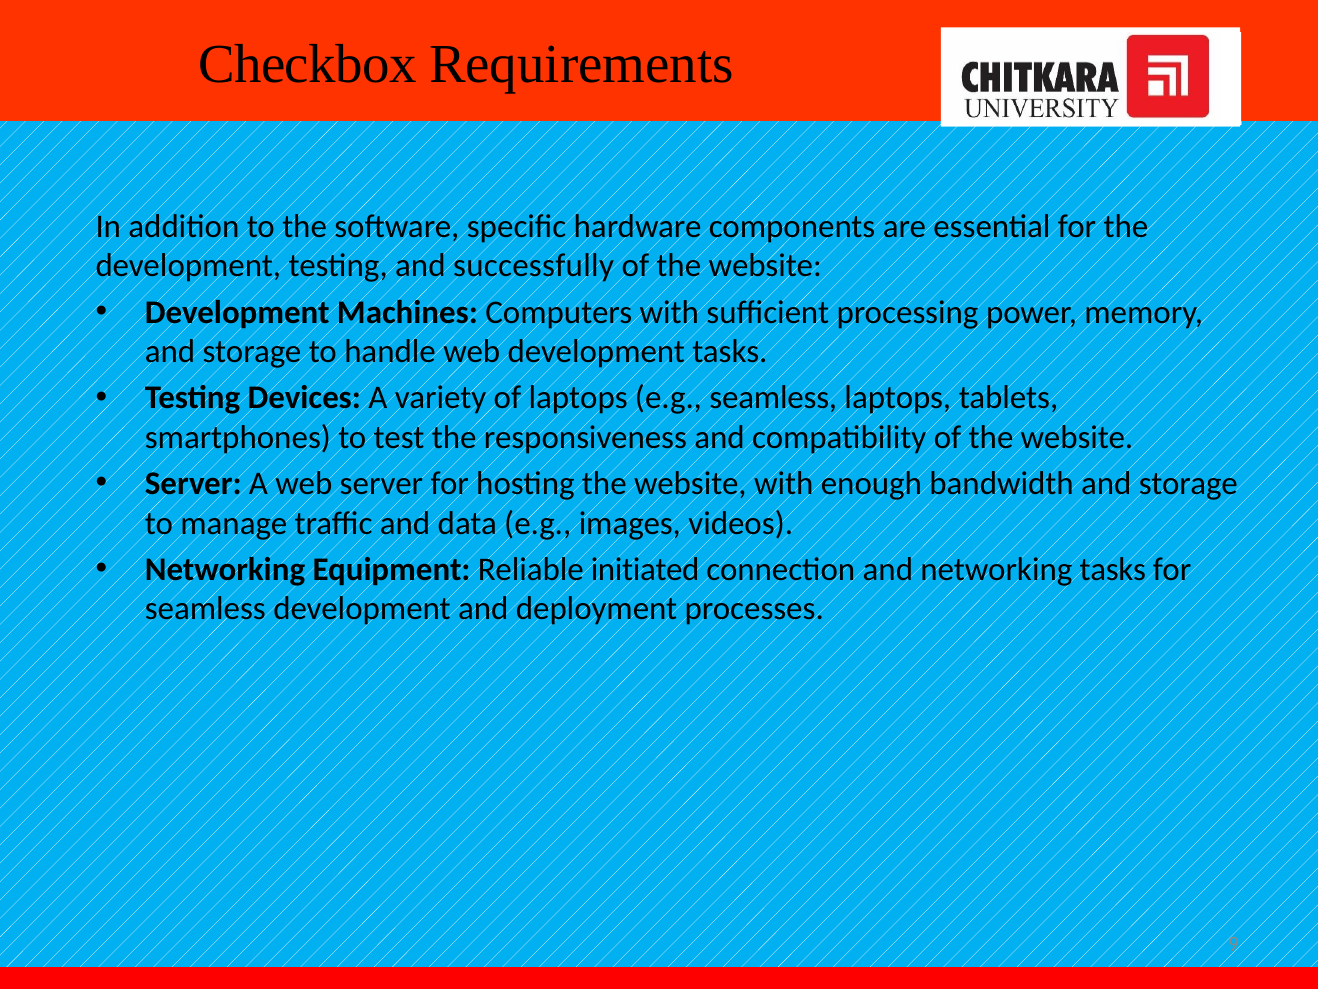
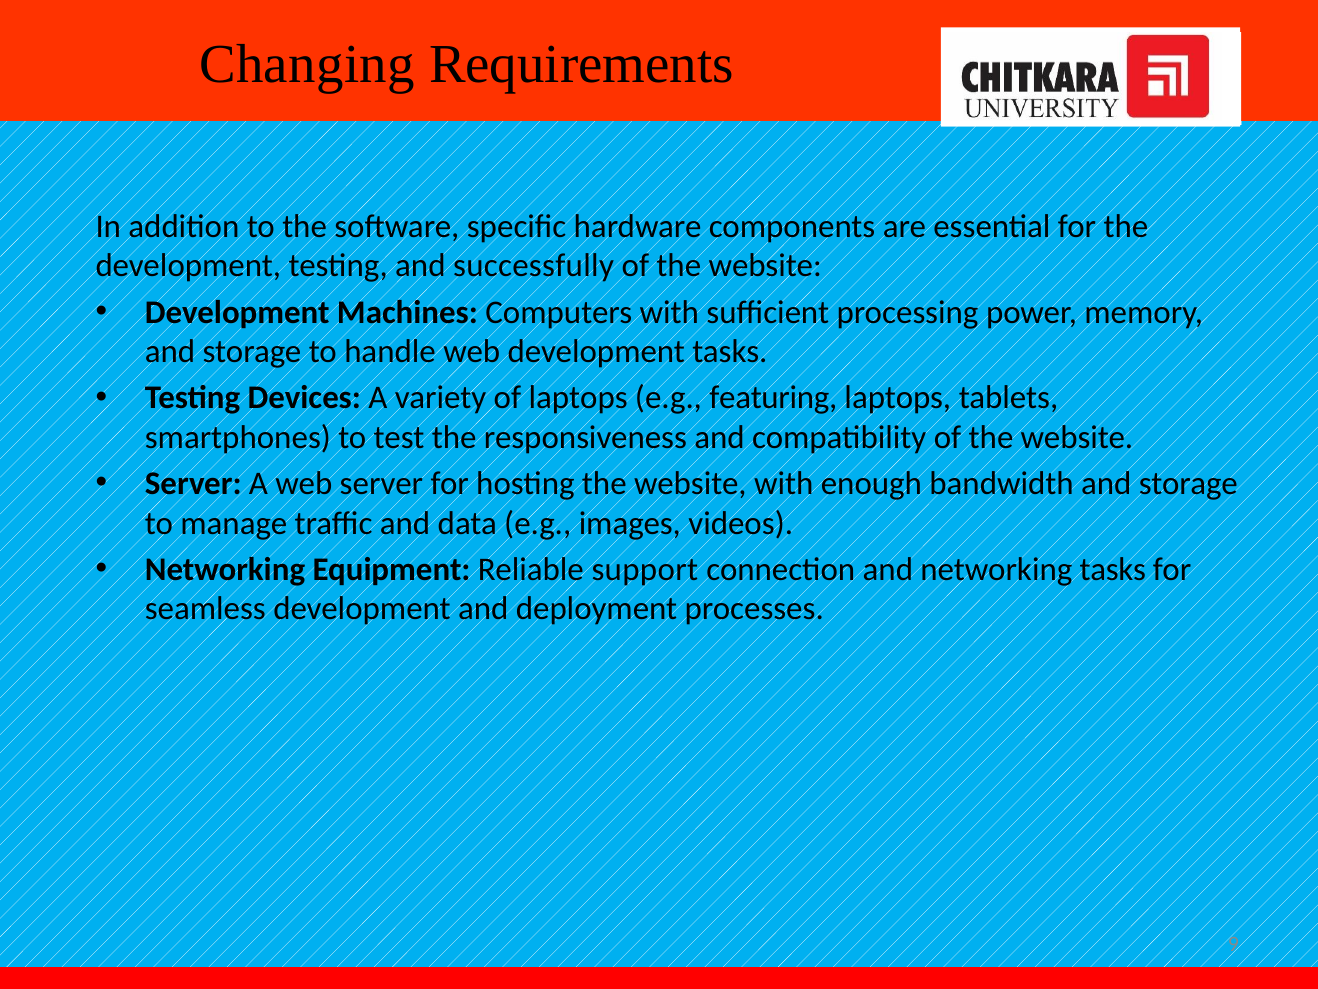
Checkbox: Checkbox -> Changing (307, 64)
e.g seamless: seamless -> featuring (773, 398)
initiated: initiated -> support (645, 569)
